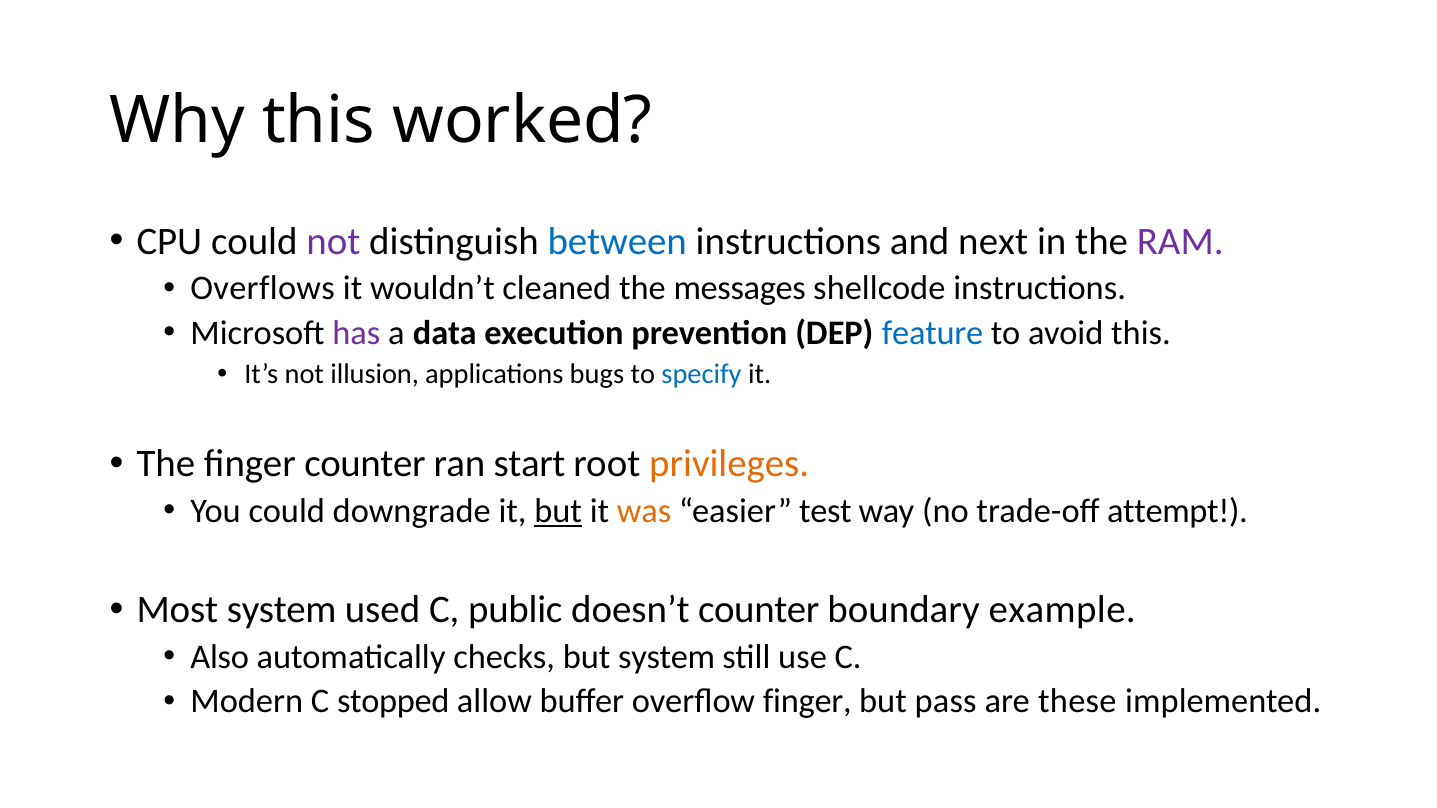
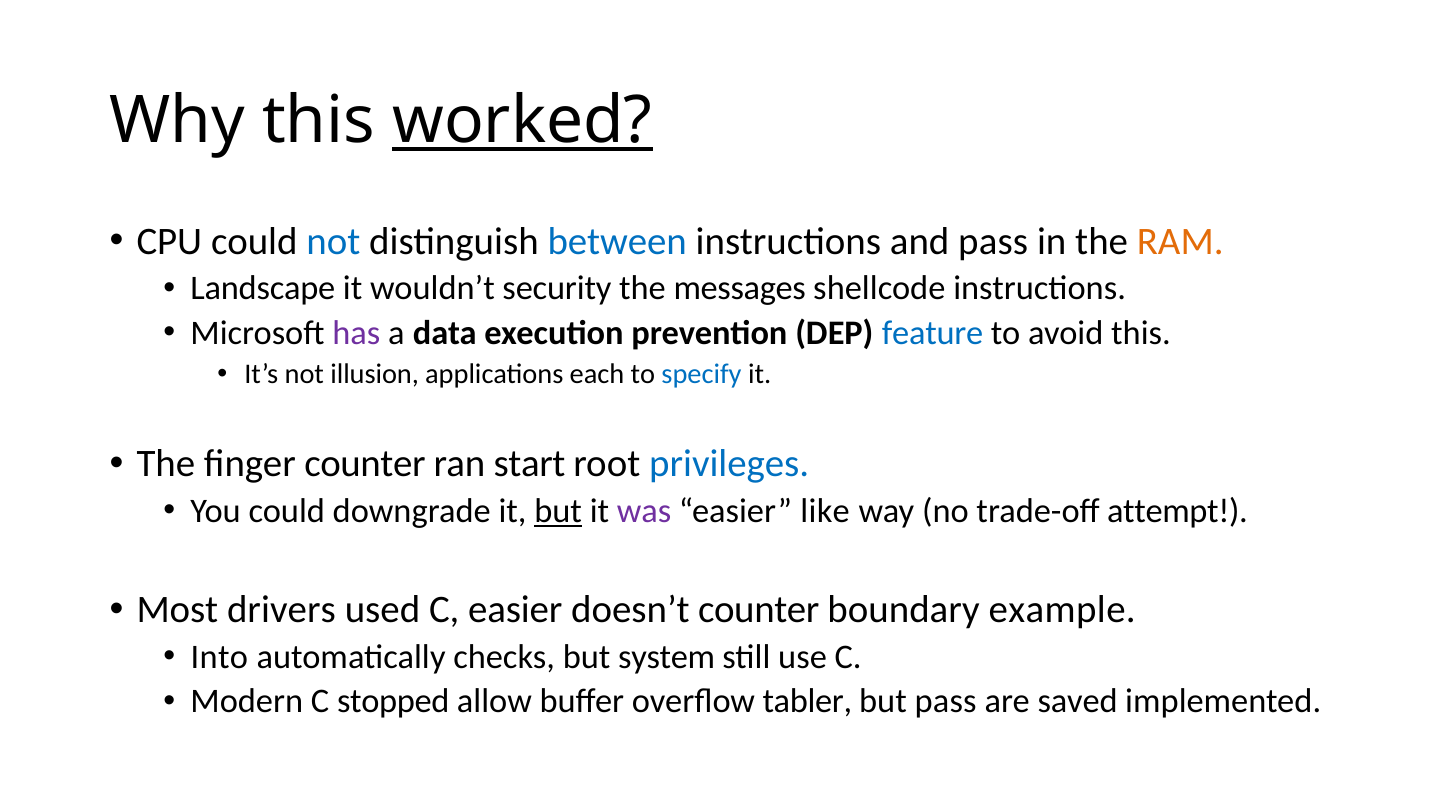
worked underline: none -> present (522, 121)
not colour: purple -> blue (333, 241)
and next: next -> pass (993, 241)
RAM colour: purple -> orange (1180, 241)
Overflows: Overflows -> Landscape (263, 288)
cleaned: cleaned -> security (557, 288)
bugs: bugs -> each (597, 374)
privileges colour: orange -> blue (729, 464)
was colour: orange -> purple (644, 511)
test: test -> like (825, 511)
Most system: system -> drivers (281, 610)
C public: public -> easier (515, 610)
Also: Also -> Into (219, 657)
overflow finger: finger -> tabler (807, 702)
these: these -> saved (1078, 702)
